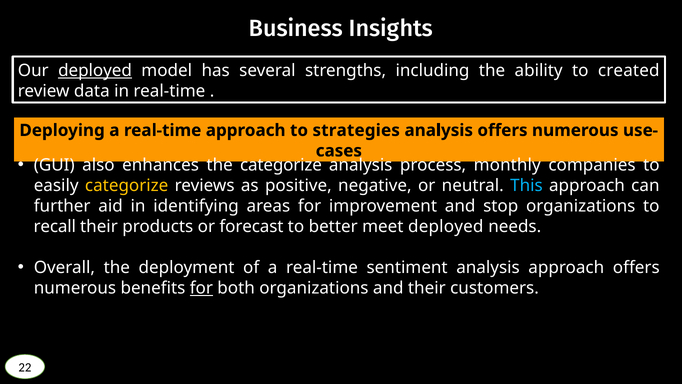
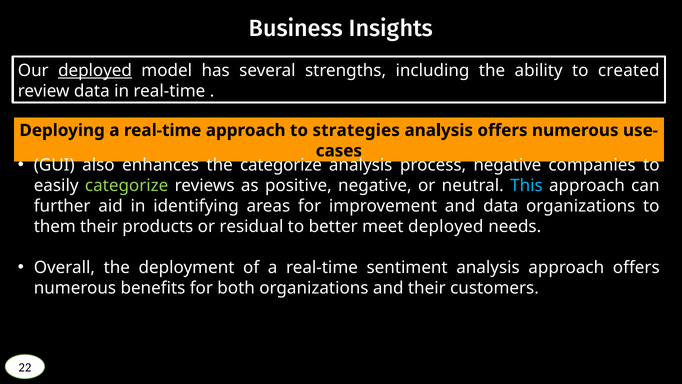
process monthly: monthly -> negative (507, 165)
categorize colour: yellow -> light green (127, 186)
and stop: stop -> data (501, 206)
recall: recall -> them (55, 226)
forecast: forecast -> residual (251, 226)
for underline: present -> none (201, 288)
